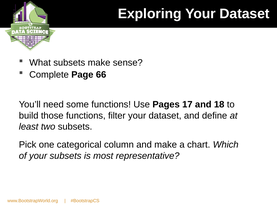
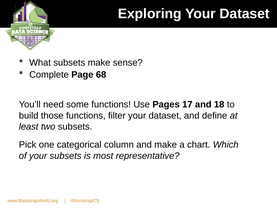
66: 66 -> 68 (101, 75)
